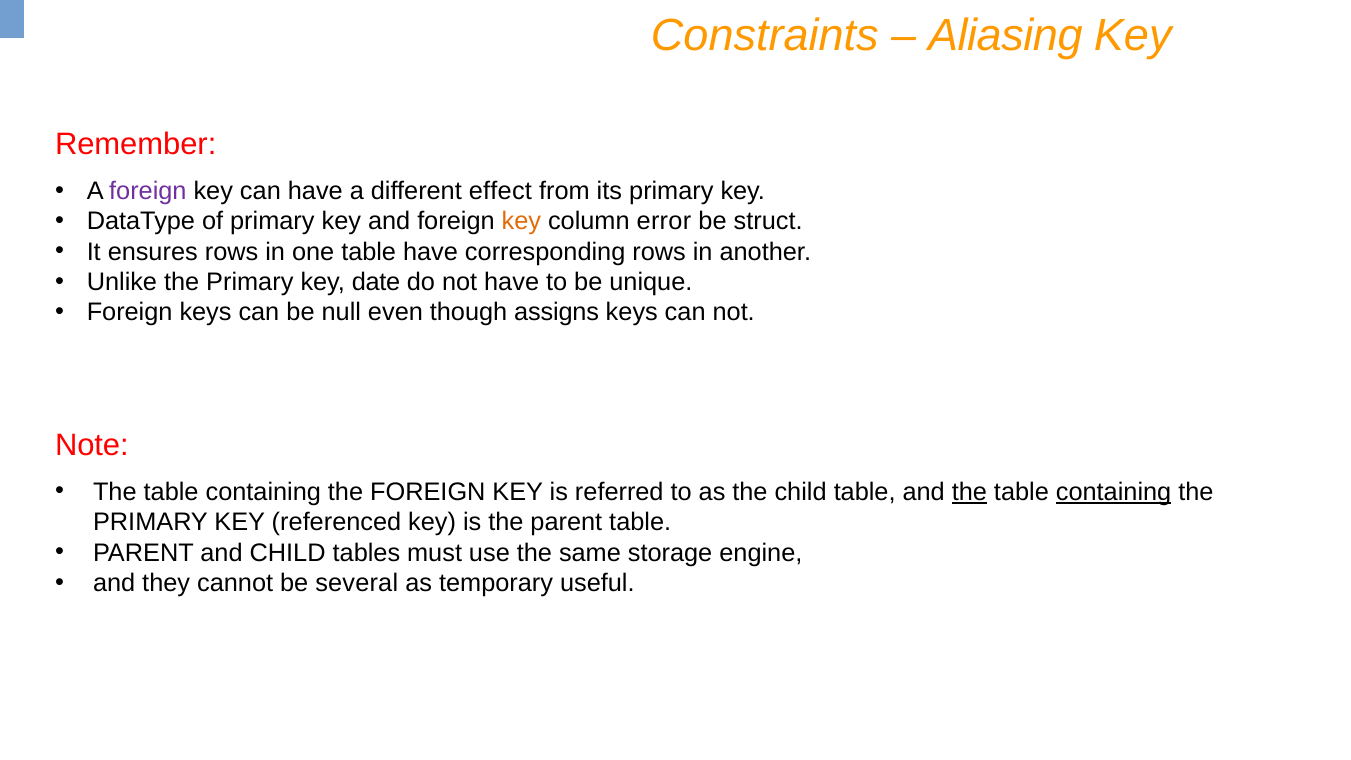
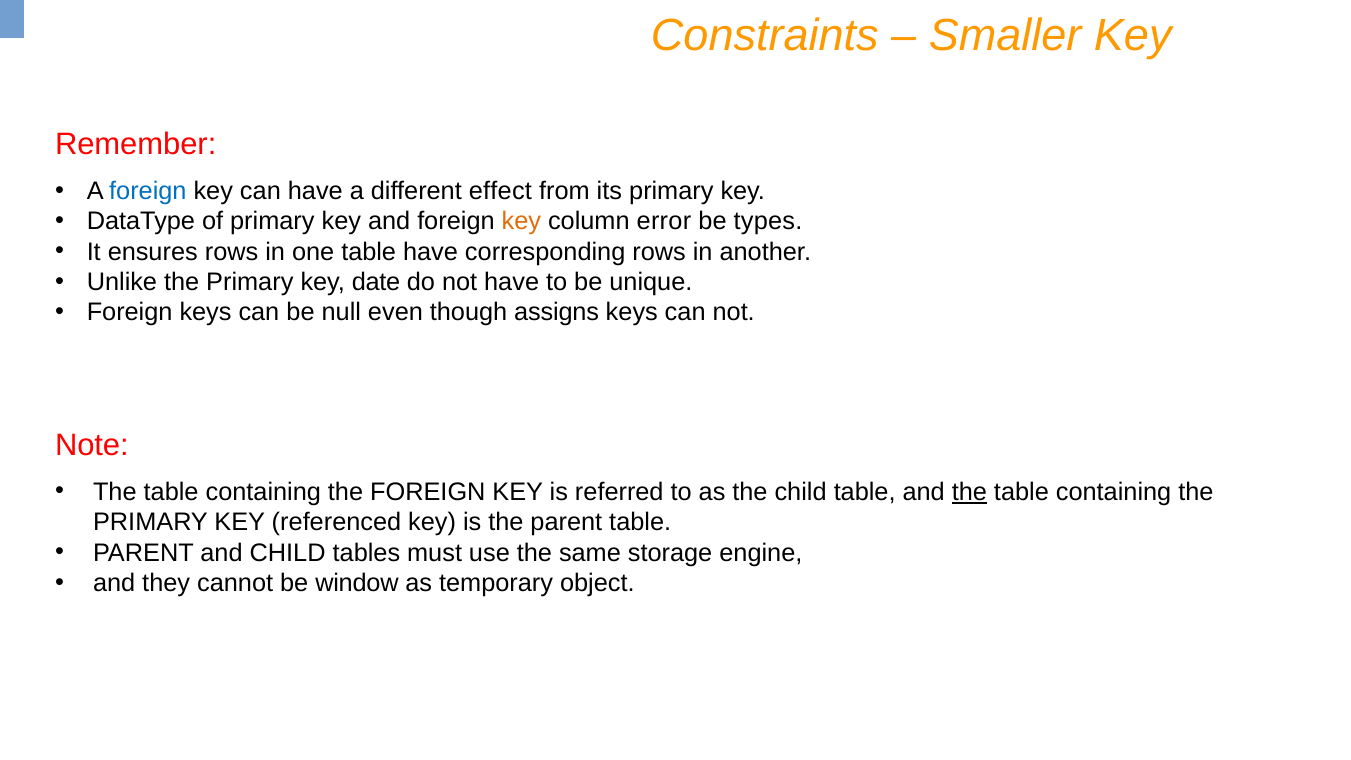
Aliasing: Aliasing -> Smaller (1005, 35)
foreign colour: purple -> blue (148, 191)
struct: struct -> types (768, 221)
containing underline: present -> none (1114, 492)
several: several -> window (357, 583)
useful: useful -> object (597, 583)
